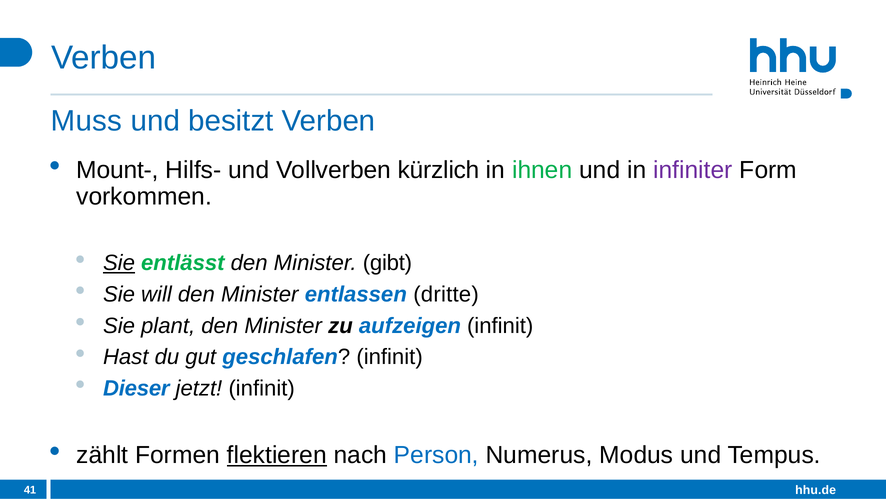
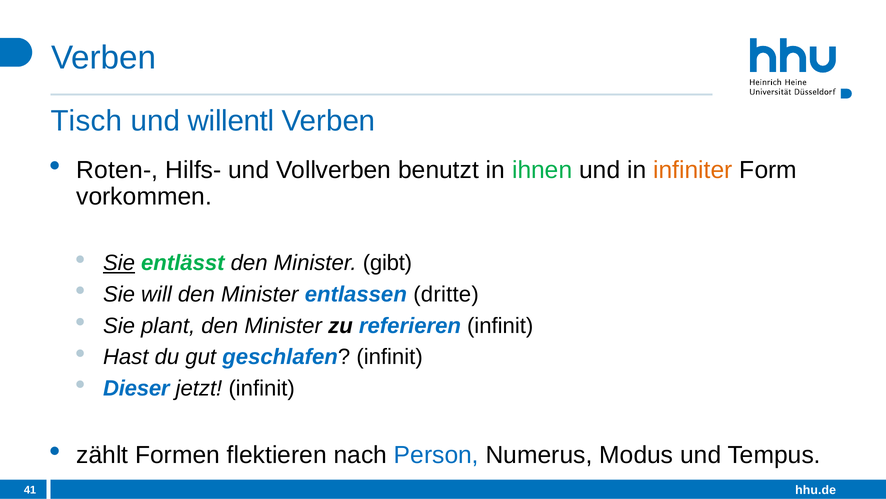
Muss: Muss -> Tisch (86, 121)
besitzt: besitzt -> willentl (231, 121)
Mount-: Mount- -> Roten- (117, 170)
kürzlich: kürzlich -> benutzt (439, 170)
infiniter colour: purple -> orange (693, 170)
aufzeigen: aufzeigen -> referieren (410, 326)
flektieren underline: present -> none (277, 455)
